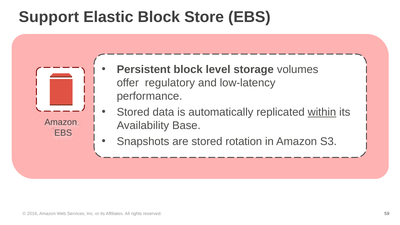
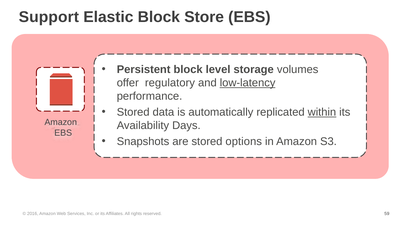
low-latency underline: none -> present (248, 83)
Base: Base -> Days (186, 126)
rotation: rotation -> options (244, 142)
